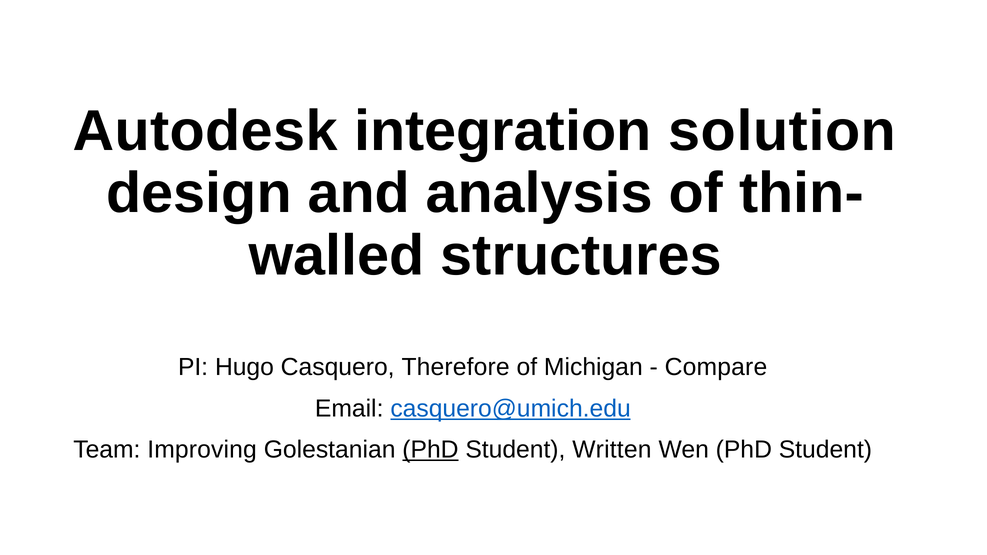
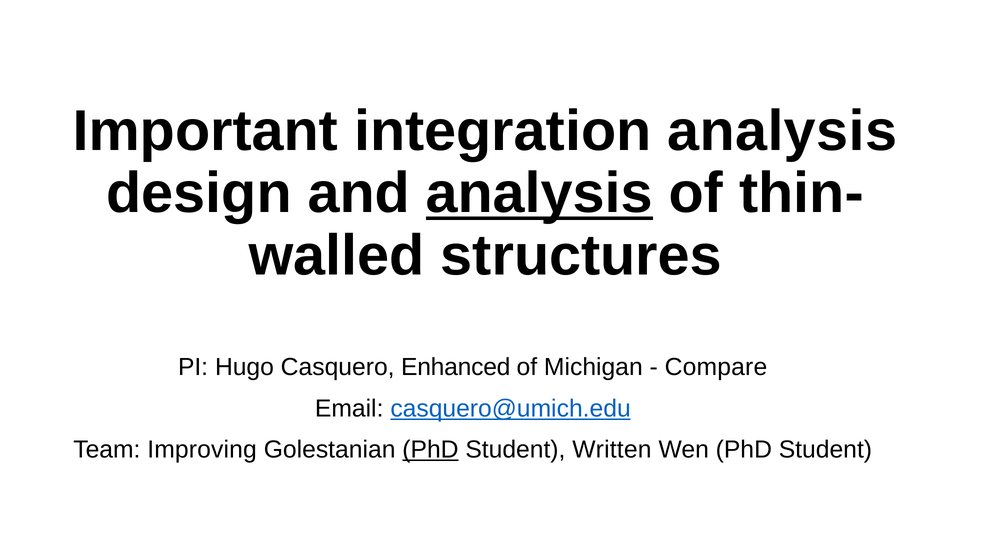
Autodesk: Autodesk -> Important (205, 131)
integration solution: solution -> analysis (782, 131)
analysis underline: none -> present (539, 193)
Therefore: Therefore -> Enhanced (456, 367)
